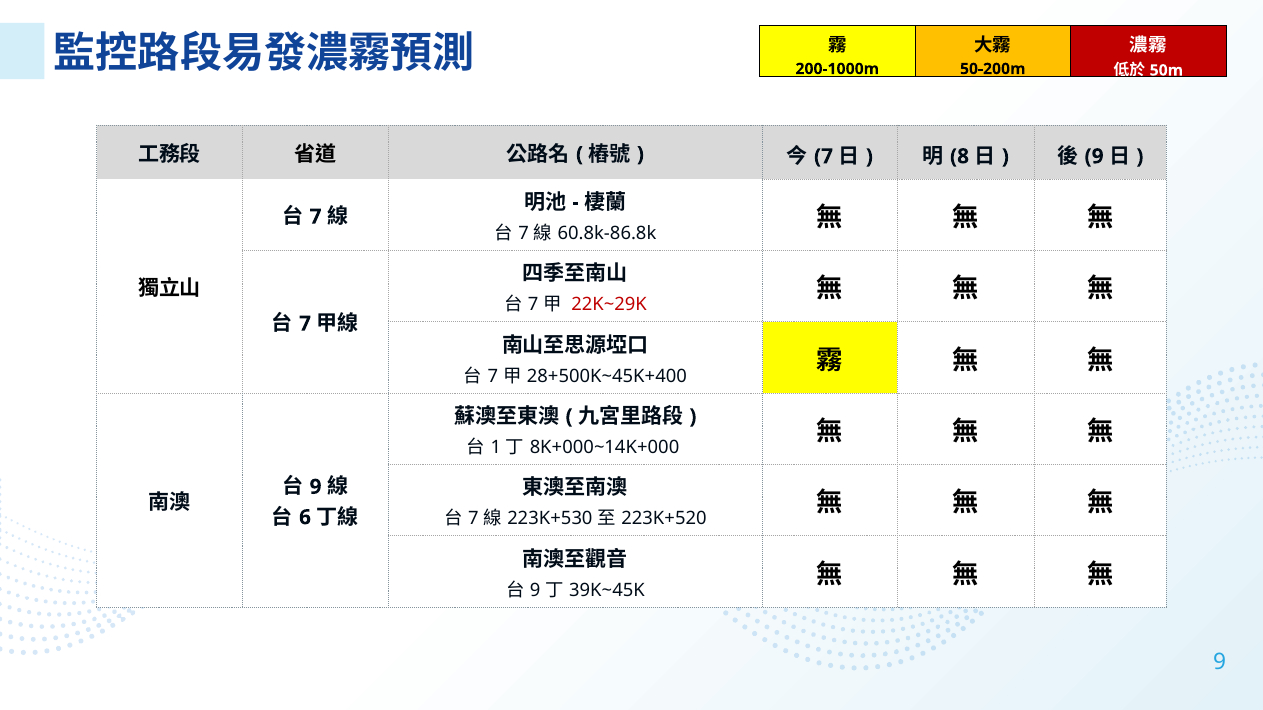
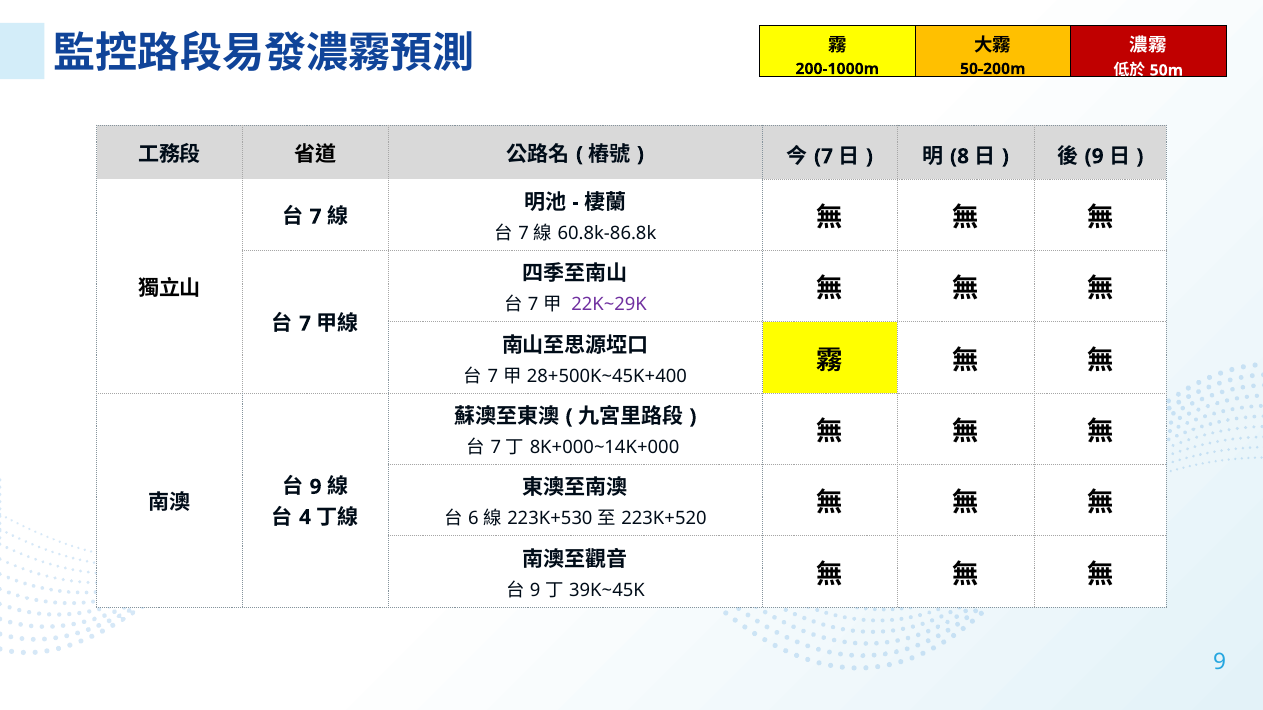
22K~29K colour: red -> purple (609, 305)
1: 1 -> 7 (496, 448)
6: 6 -> 4 (305, 518)
7: 7 -> 6 (473, 519)
